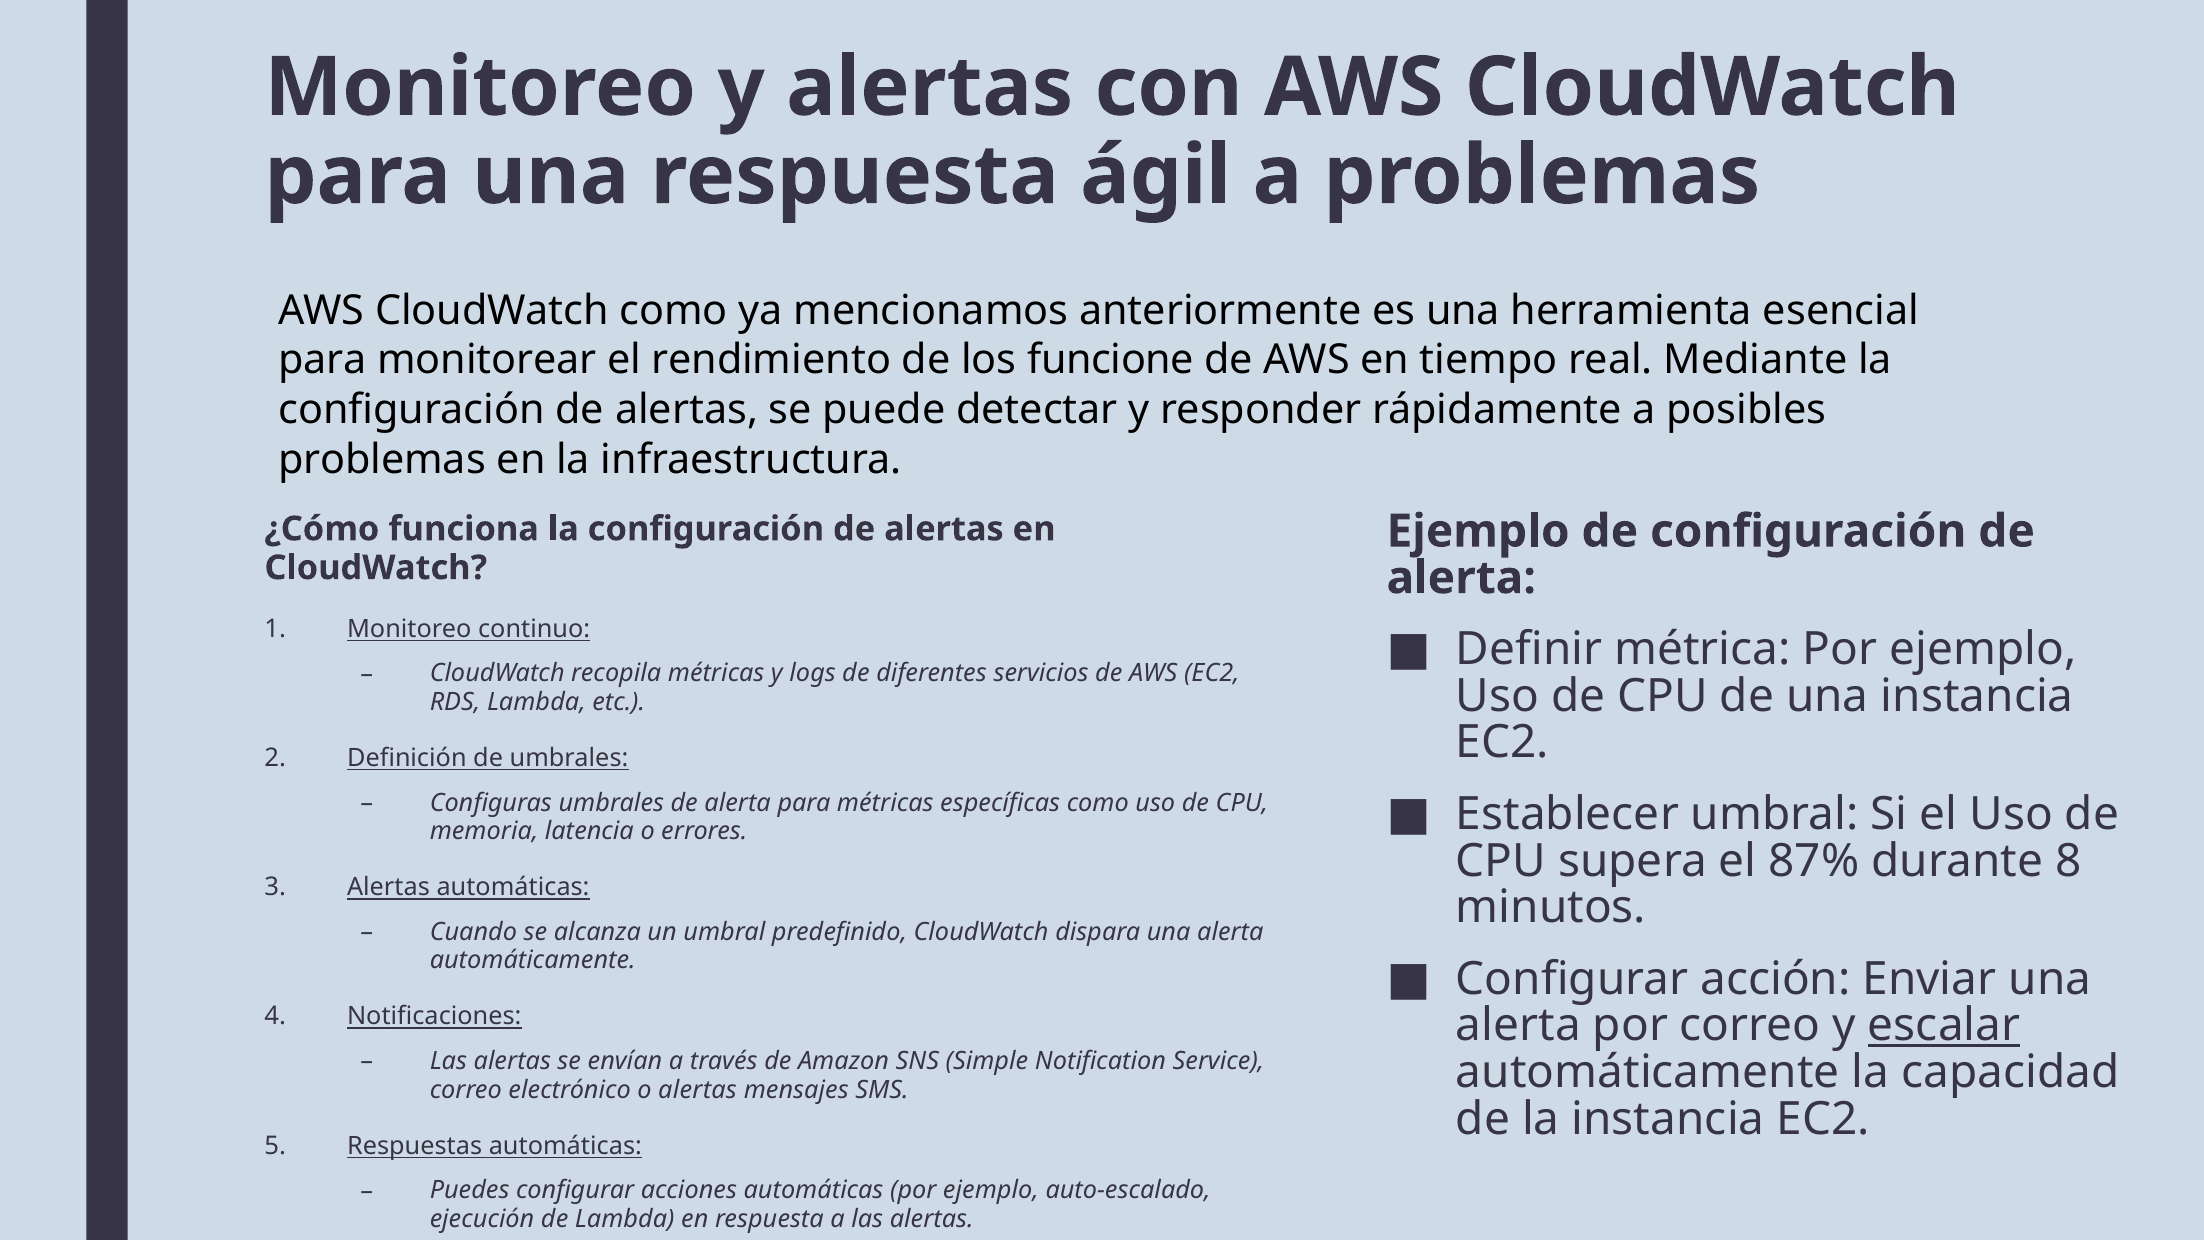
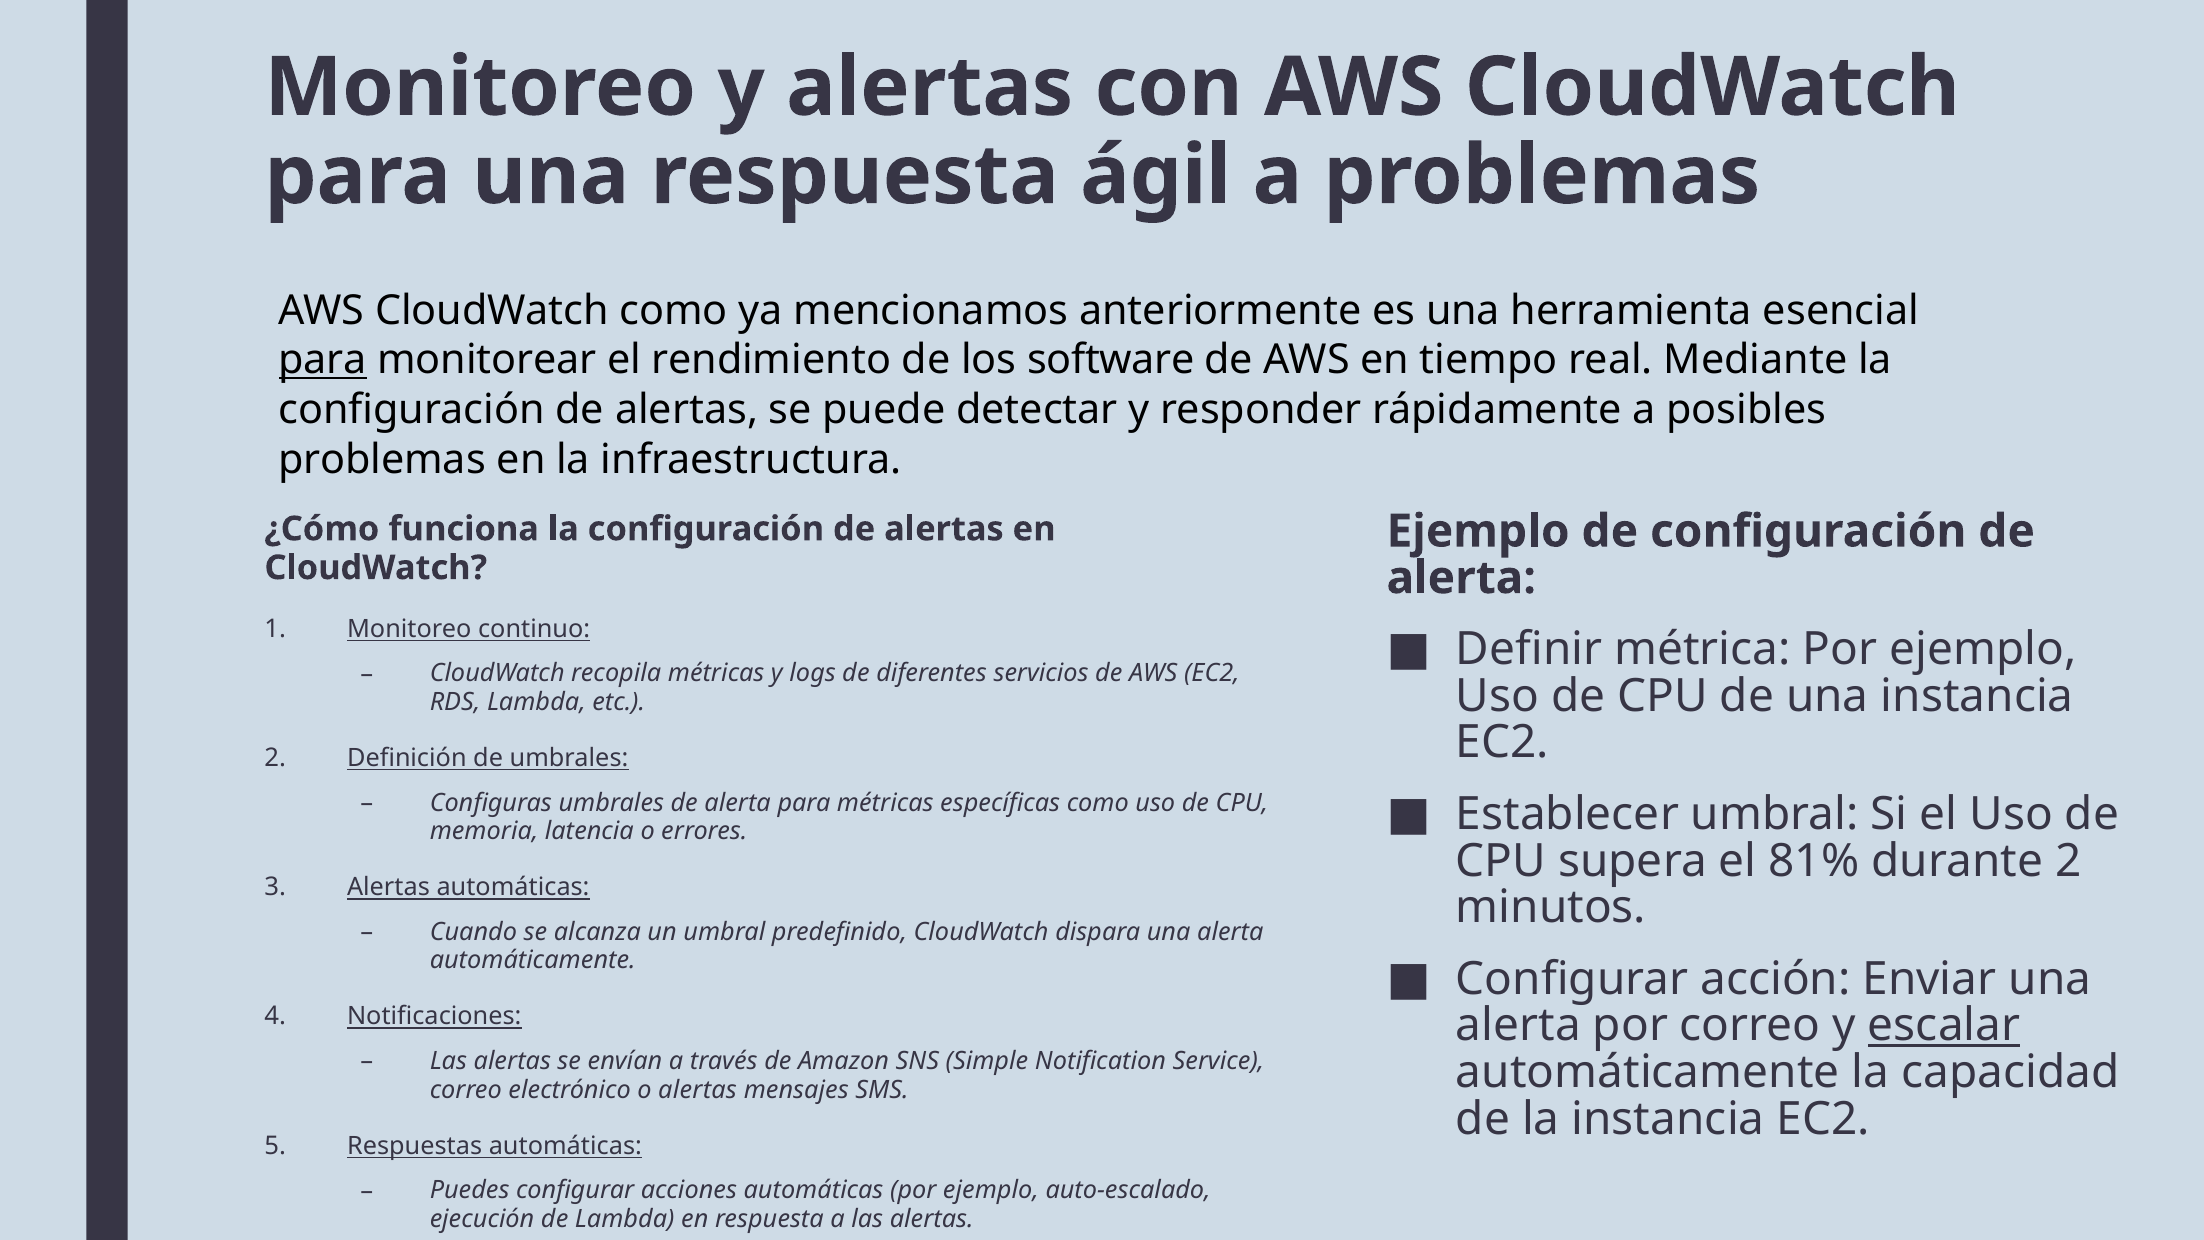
para underline: none -> present (323, 360)
funcione: funcione -> software (1111, 360)
87%: 87% -> 81% (1814, 861)
durante 8: 8 -> 2 (2068, 861)
